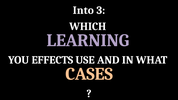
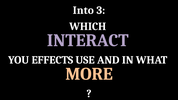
LEARNING: LEARNING -> INTERACT (88, 40)
CASES: CASES -> MORE (89, 74)
